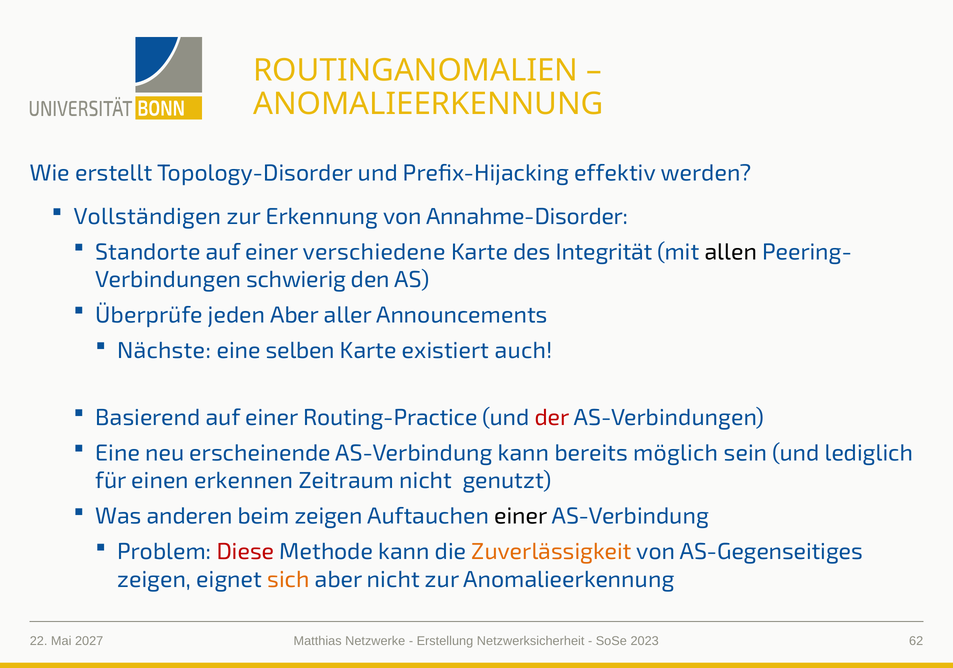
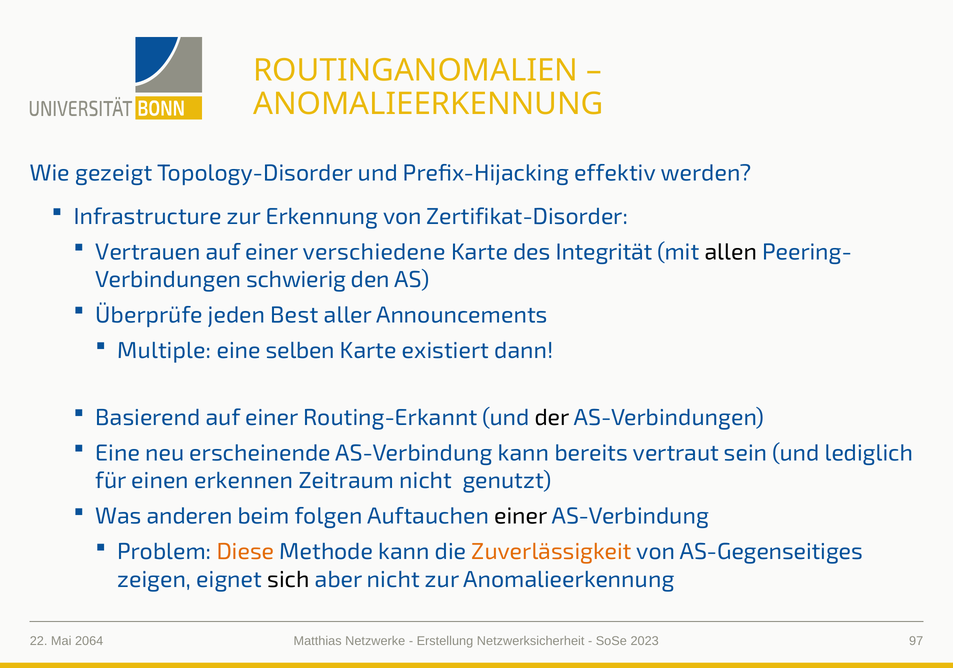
erstellt: erstellt -> gezeigt (114, 173)
Vollständigen: Vollständigen -> Infrastructure (148, 217)
Annahme-Disorder: Annahme-Disorder -> Zertifikat-Disorder (527, 217)
Standorte: Standorte -> Vertrauen (148, 252)
jeden Aber: Aber -> Best (294, 315)
Nächste: Nächste -> Multiple (164, 351)
auch: auch -> dann (524, 351)
Routing-Practice: Routing-Practice -> Routing-Erkannt (390, 418)
der colour: red -> black (552, 418)
möglich: möglich -> vertraut (676, 453)
beim zeigen: zeigen -> folgen (329, 516)
Diese colour: red -> orange (245, 552)
sich colour: orange -> black (288, 580)
2027: 2027 -> 2064 (89, 641)
62: 62 -> 97 (916, 641)
